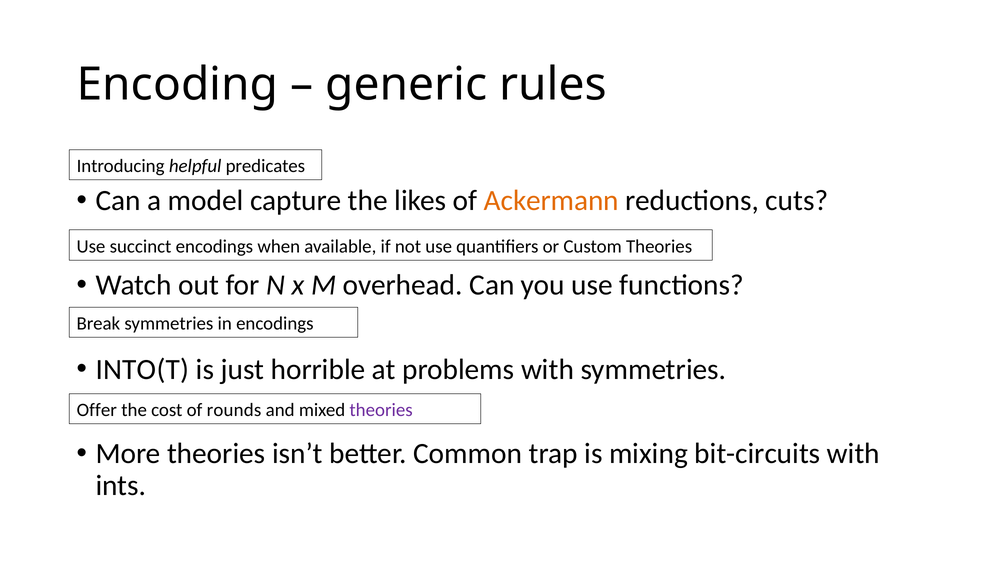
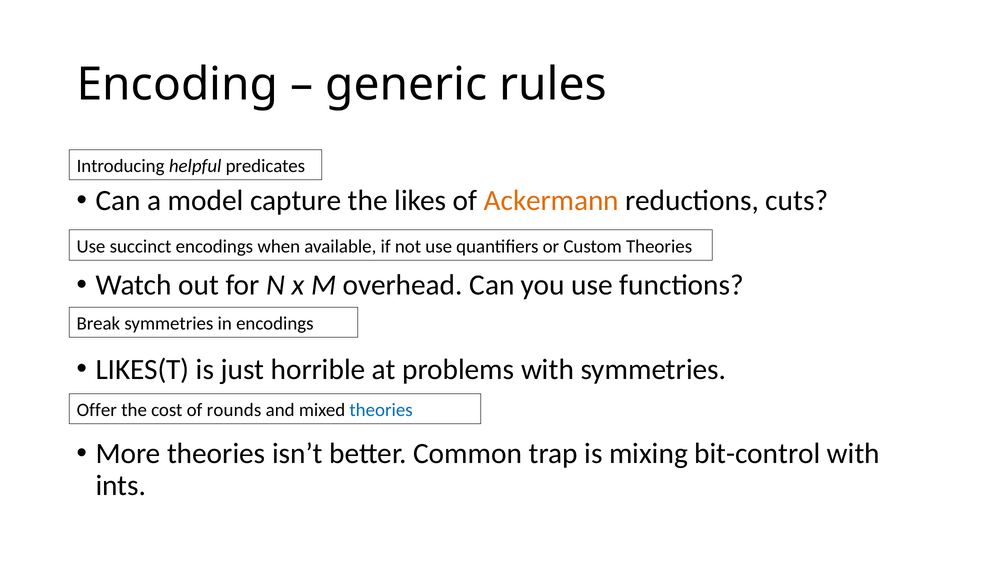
INTO(T: INTO(T -> LIKES(T (143, 370)
theories colour: purple -> blue (381, 410)
bit-circuits: bit-circuits -> bit-control (757, 454)
